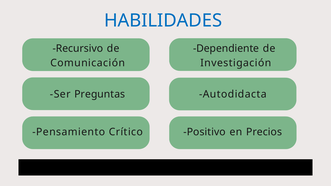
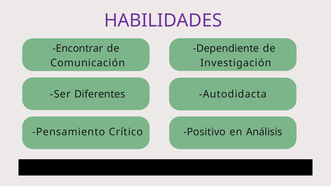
HABILIDADES colour: blue -> purple (163, 21)
Recursivo: Recursivo -> Encontrar (78, 49)
Preguntas: Preguntas -> Diferentes (100, 94)
Precios: Precios -> Análisis (264, 132)
